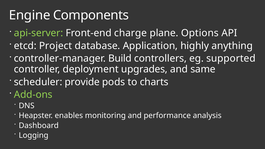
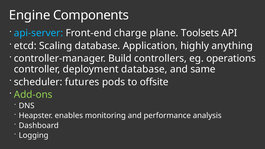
api-server colour: light green -> light blue (39, 33)
Options: Options -> Toolsets (200, 33)
Project: Project -> Scaling (56, 46)
supported: supported -> operations (231, 59)
deployment upgrades: upgrades -> database (144, 69)
provide: provide -> futures (82, 82)
charts: charts -> offsite (154, 82)
